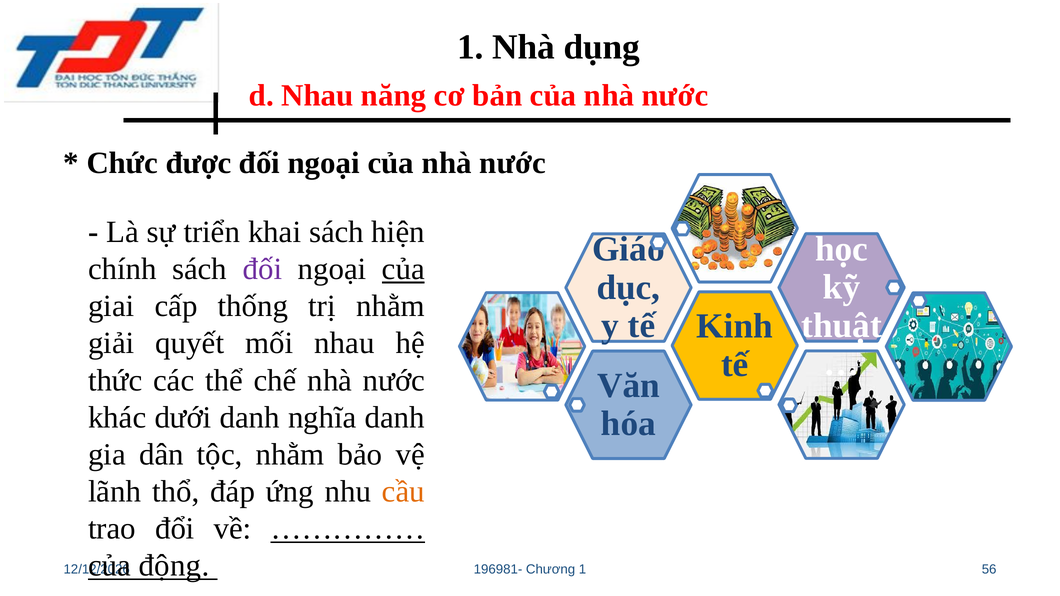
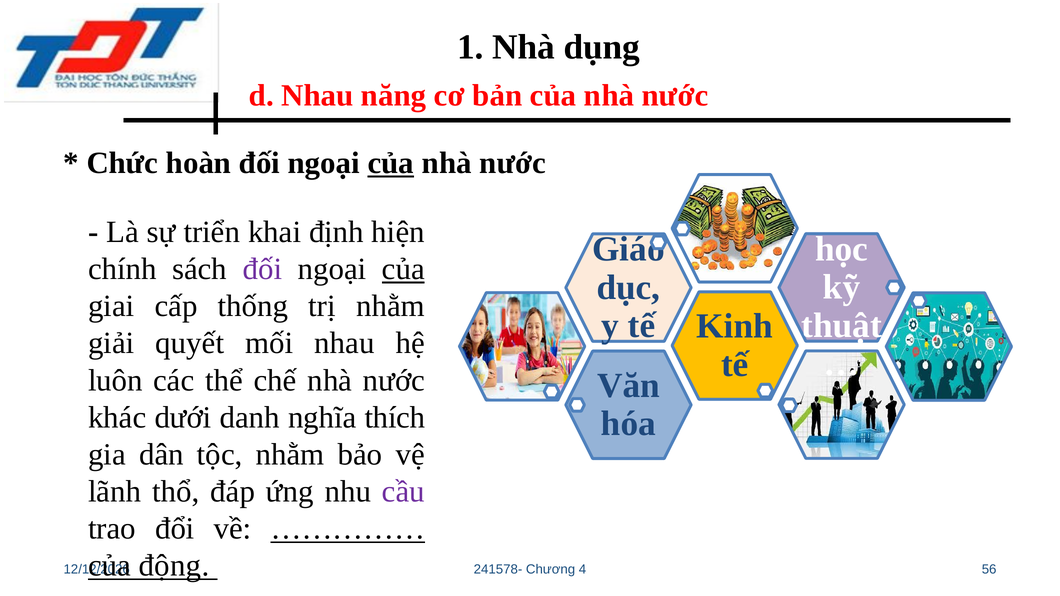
được: được -> hoàn (199, 163)
của underline: none -> present (391, 163)
khai sách: sách -> định (336, 232)
thức: thức -> luôn (115, 380)
nghĩa danh: danh -> thích (395, 418)
cầu colour: orange -> purple (403, 492)
196981-: 196981- -> 241578- (498, 569)
Chương 1: 1 -> 4 (583, 569)
